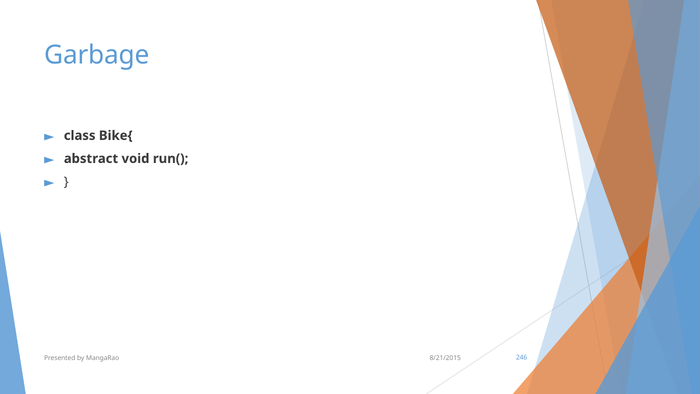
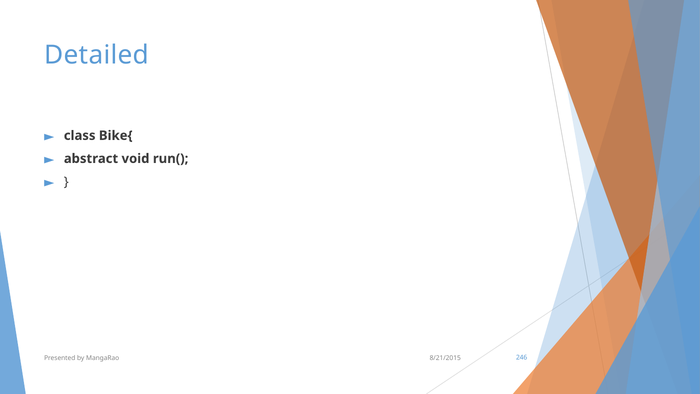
Garbage: Garbage -> Detailed (97, 55)
